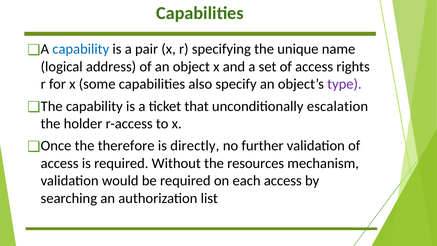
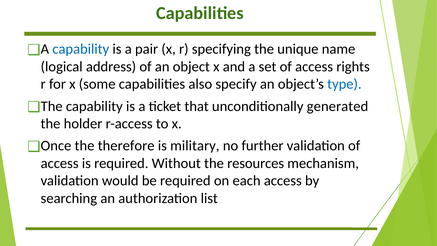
type colour: purple -> blue (344, 84)
escalation: escalation -> generated (337, 106)
directly: directly -> military (195, 146)
